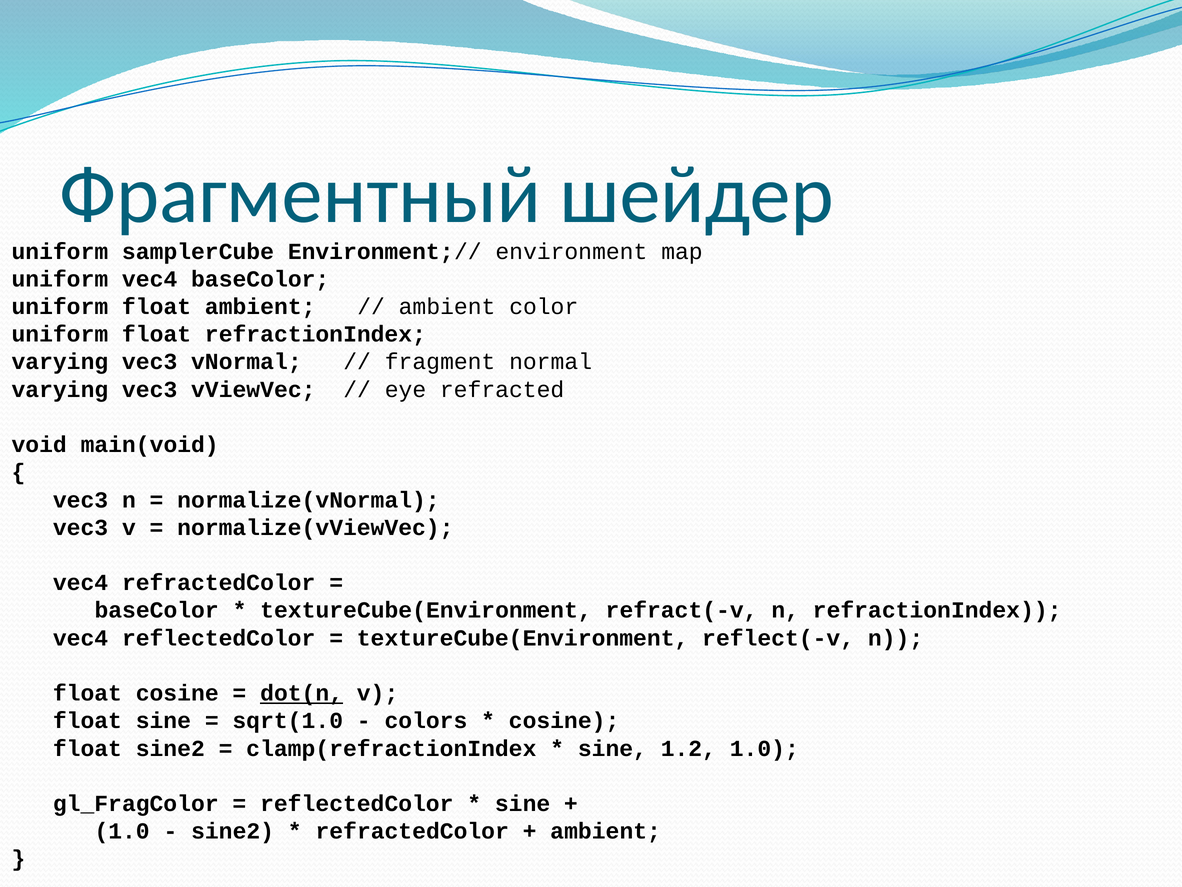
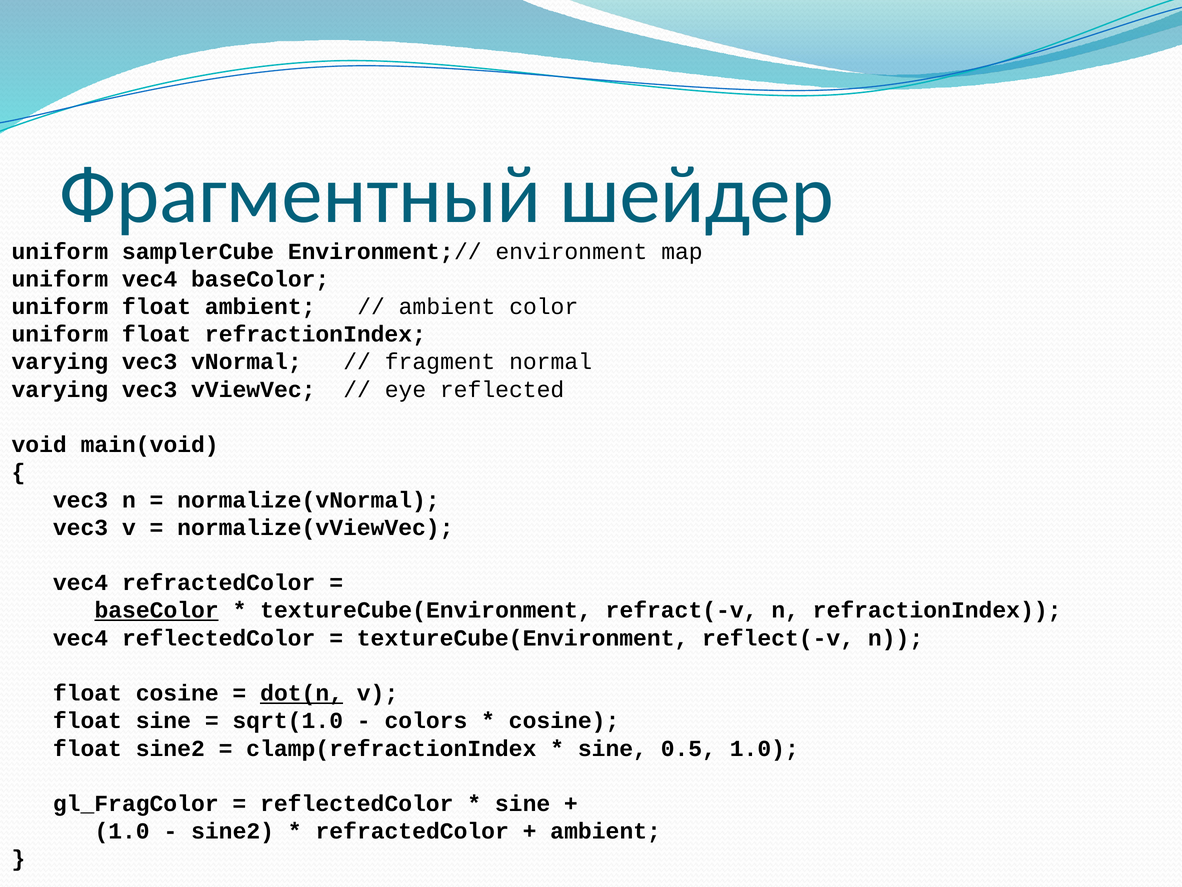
refracted: refracted -> reflected (502, 389)
baseColor underline: none -> present (157, 610)
1.2: 1.2 -> 0.5 (688, 748)
